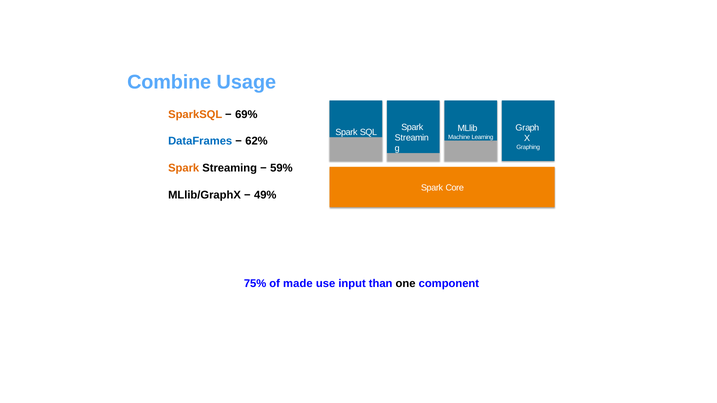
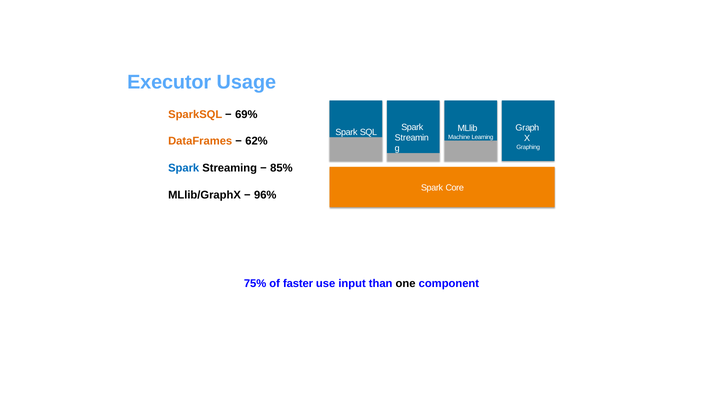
Combine: Combine -> Executor (169, 82)
DataFrames colour: blue -> orange (200, 141)
Spark colour: orange -> blue (184, 168)
59%: 59% -> 85% (281, 168)
49%: 49% -> 96% (265, 195)
made: made -> faster (298, 284)
